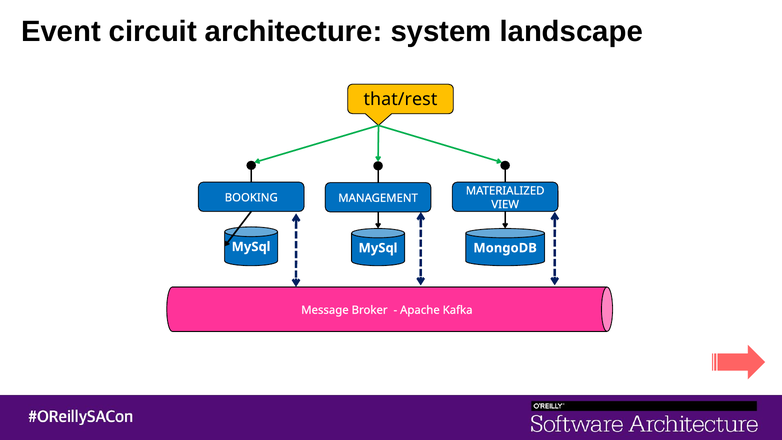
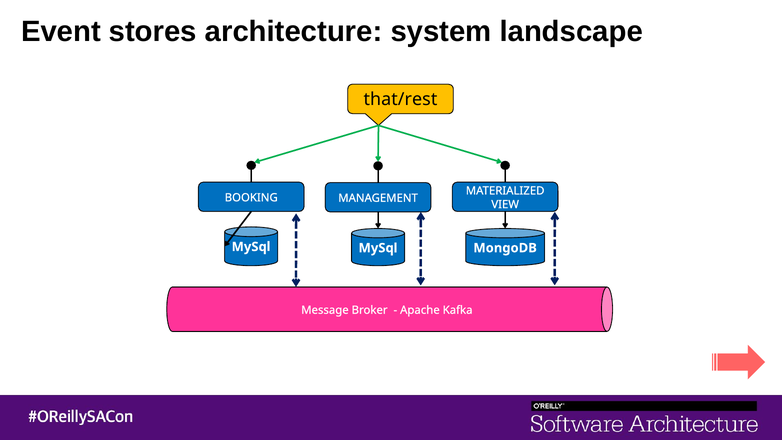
circuit: circuit -> stores (153, 32)
